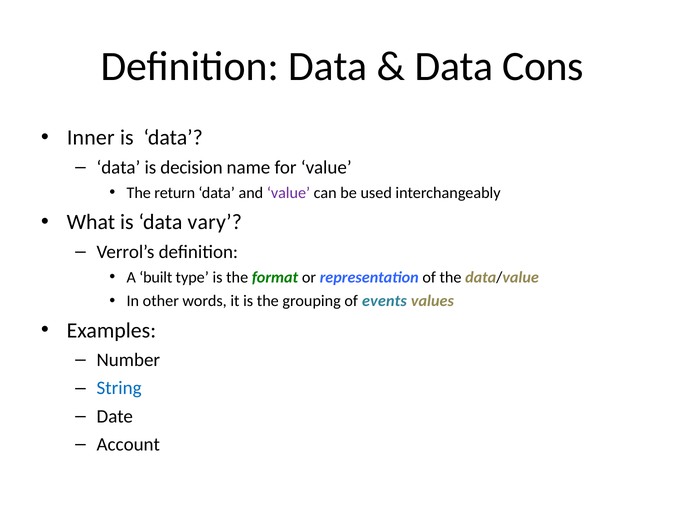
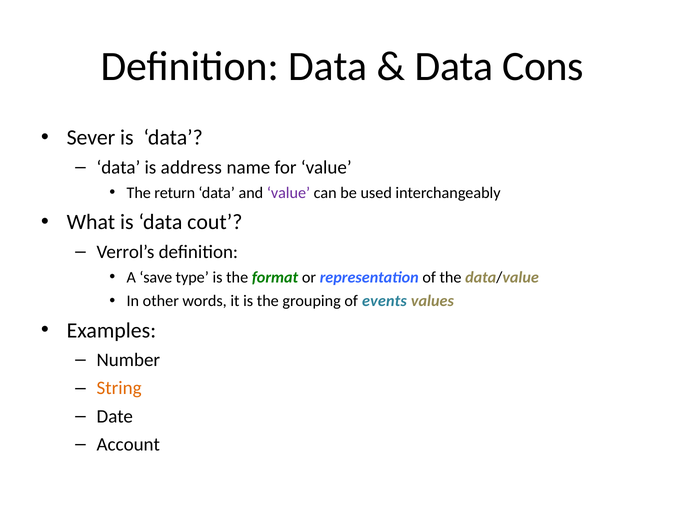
Inner: Inner -> Sever (91, 138)
decision: decision -> address (191, 167)
vary: vary -> cout (215, 222)
built: built -> save (156, 277)
String colour: blue -> orange (119, 388)
